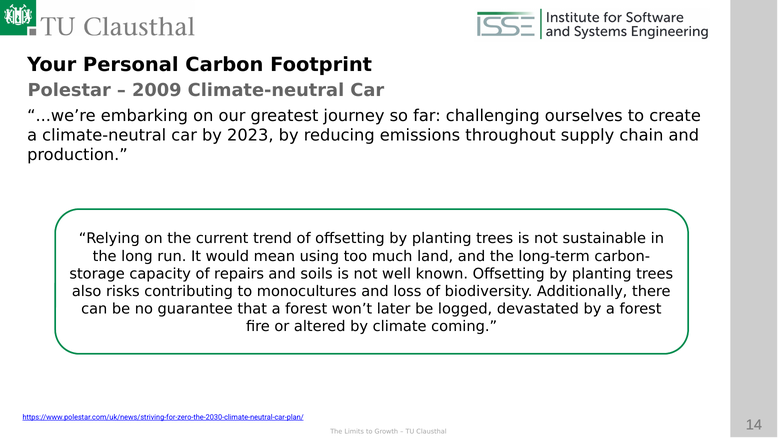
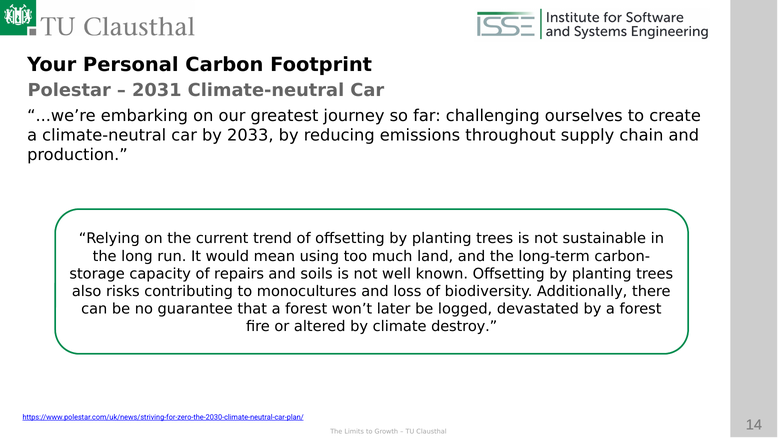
2009: 2009 -> 2031 (157, 90)
2023: 2023 -> 2033 (250, 135)
coming: coming -> destroy (464, 326)
